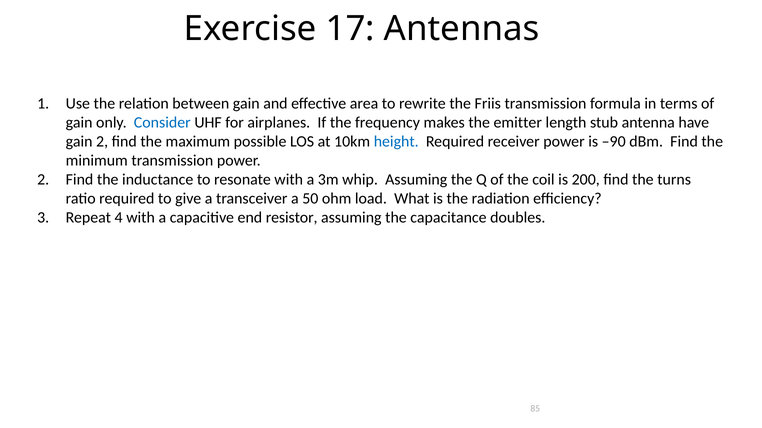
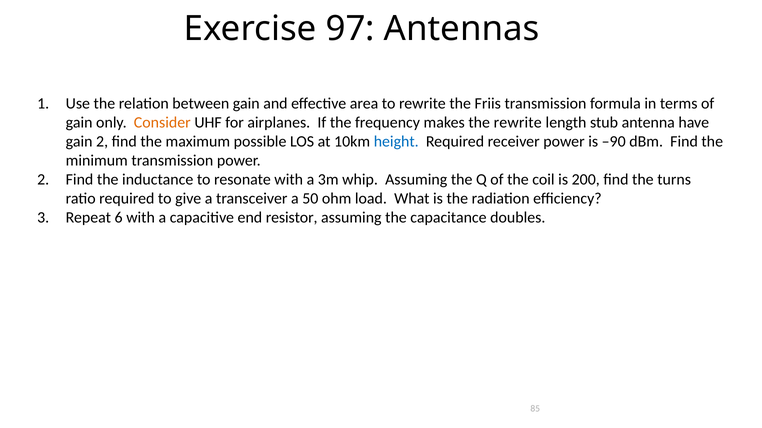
17: 17 -> 97 (350, 29)
Consider colour: blue -> orange (162, 123)
the emitter: emitter -> rewrite (518, 123)
4: 4 -> 6 (119, 218)
